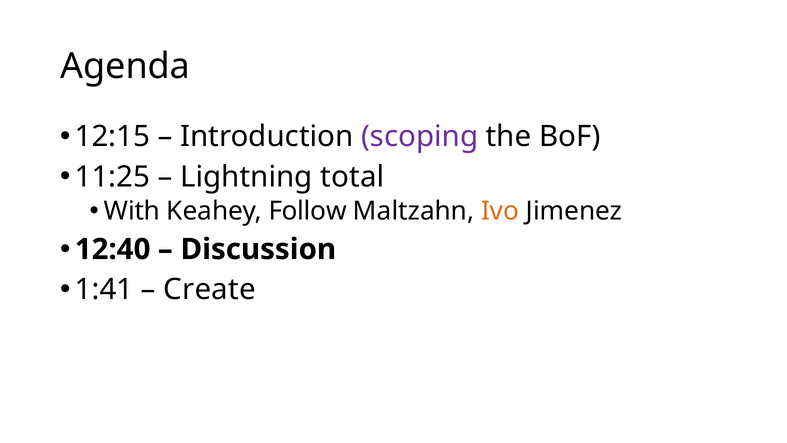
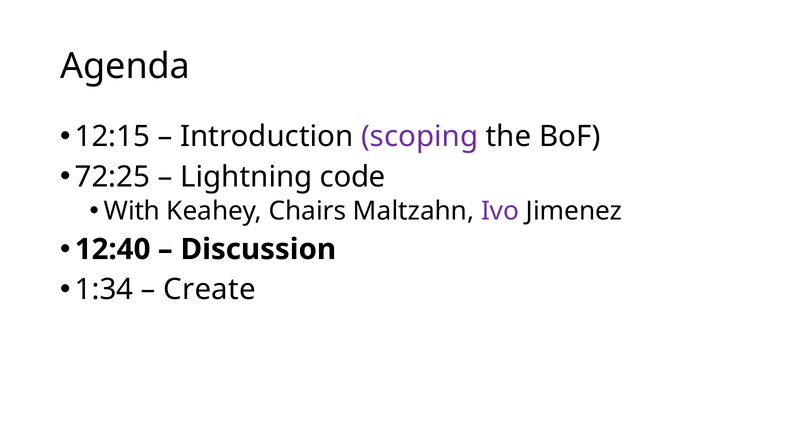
11:25: 11:25 -> 72:25 (112, 177)
total: total -> code (353, 177)
Follow: Follow -> Chairs (307, 211)
Ivo colour: orange -> purple (500, 211)
1:41: 1:41 -> 1:34 (104, 289)
